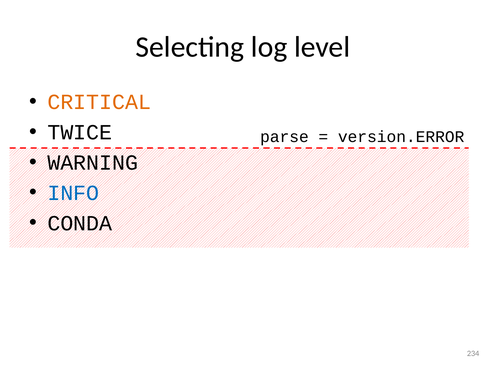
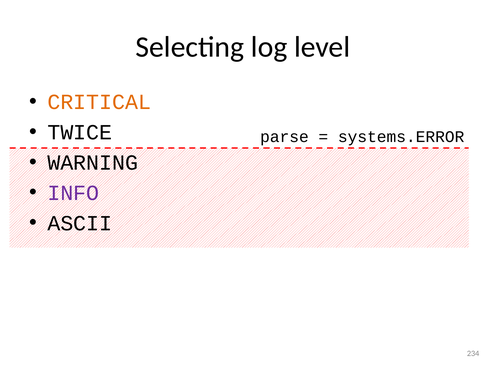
version.ERROR: version.ERROR -> systems.ERROR (401, 136)
INFO colour: blue -> purple (73, 193)
CONDA: CONDA -> ASCII (80, 223)
